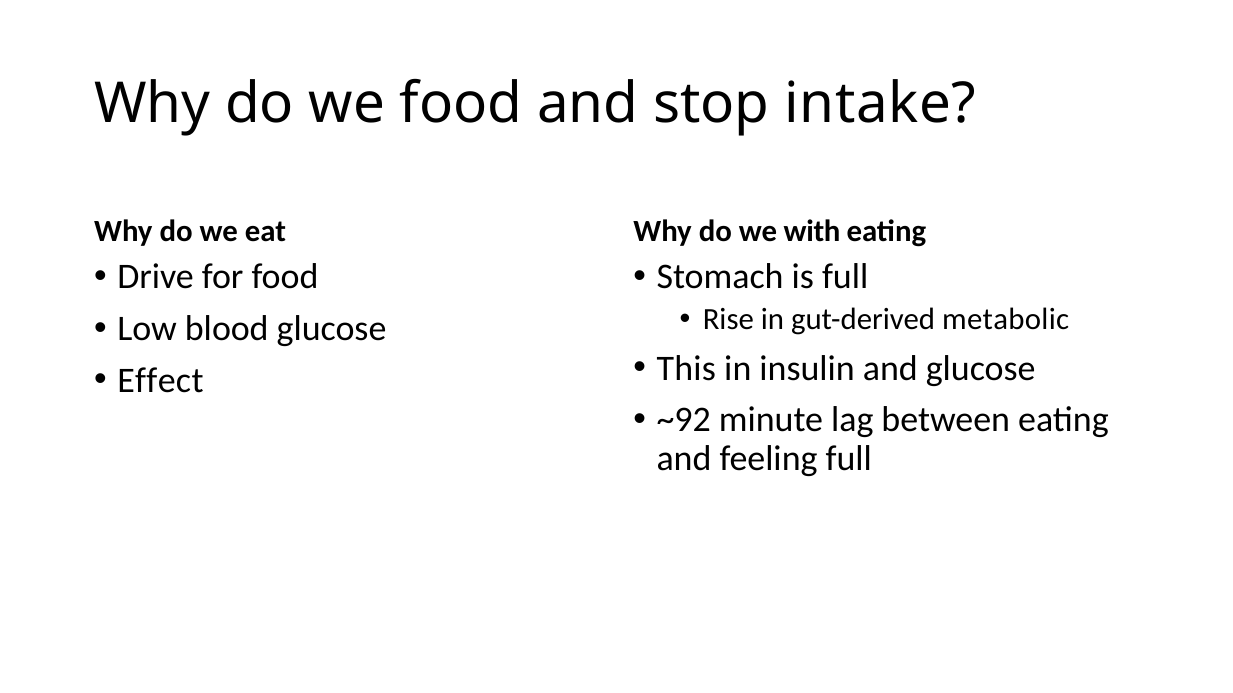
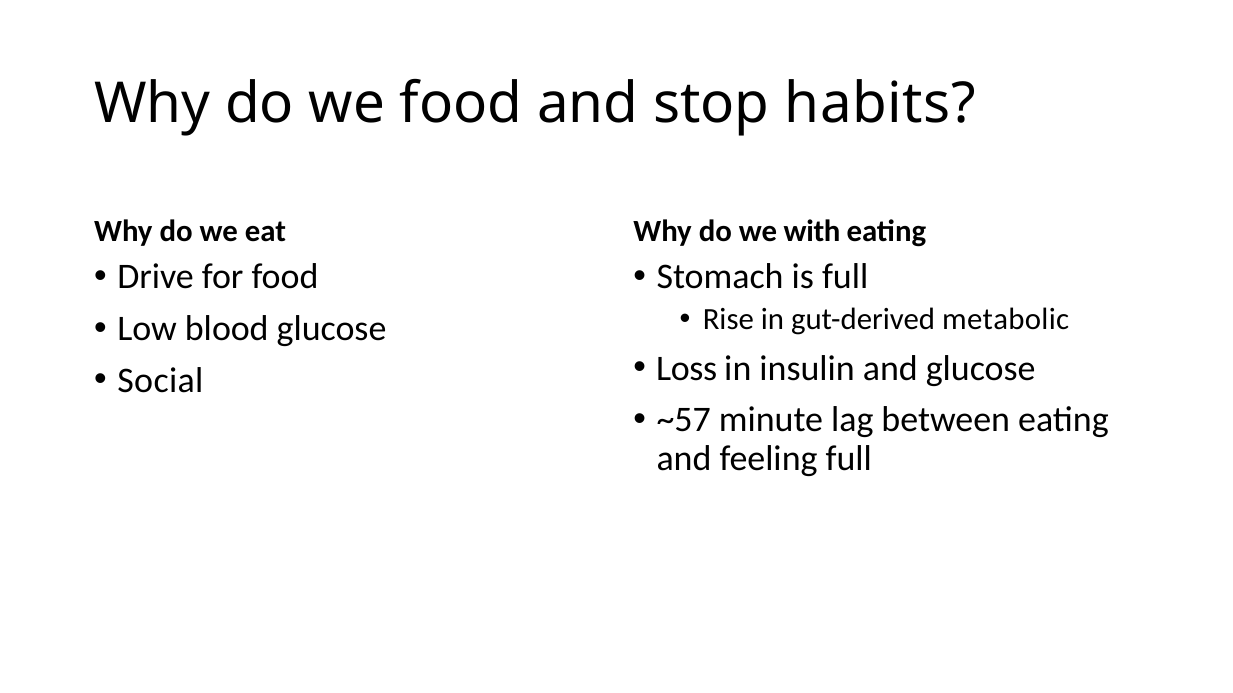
intake: intake -> habits (880, 104)
This: This -> Loss (687, 369)
Effect: Effect -> Social (160, 381)
~92: ~92 -> ~57 (684, 420)
